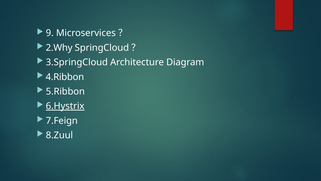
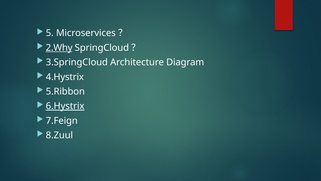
9: 9 -> 5 (50, 33)
2.Why underline: none -> present (59, 48)
4.Ribbon: 4.Ribbon -> 4.Hystrix (65, 77)
